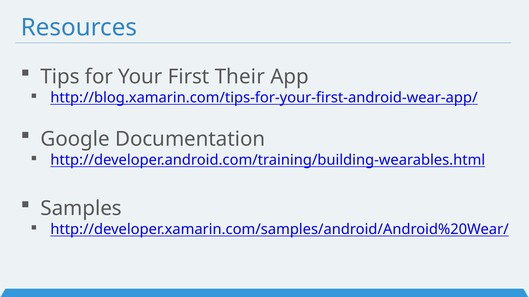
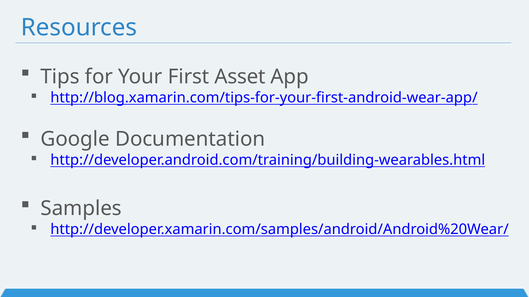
Their: Their -> Asset (240, 77)
